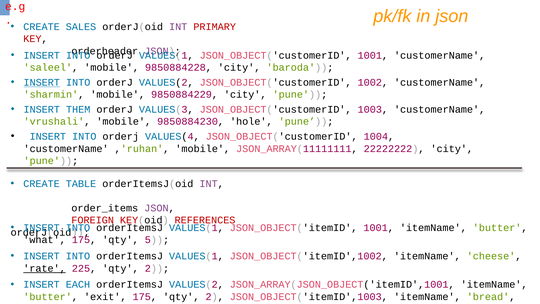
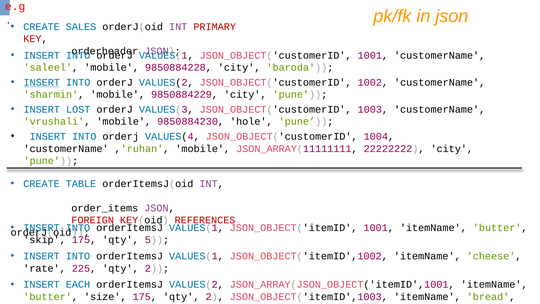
THEM: THEM -> LOST (78, 109)
what: what -> skip (45, 240)
rate underline: present -> none (45, 268)
exit: exit -> size (105, 296)
